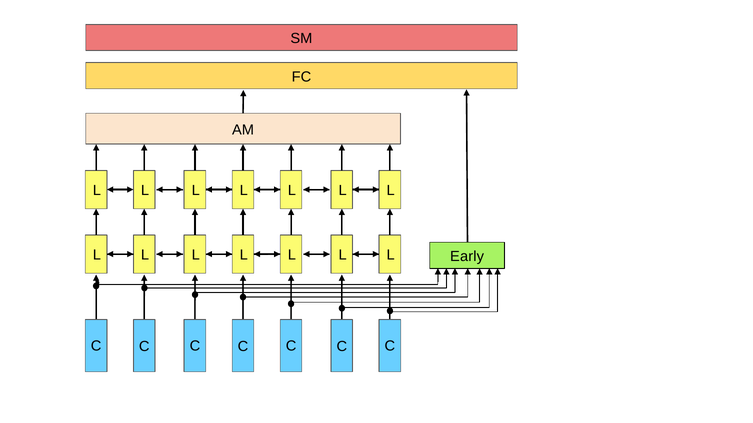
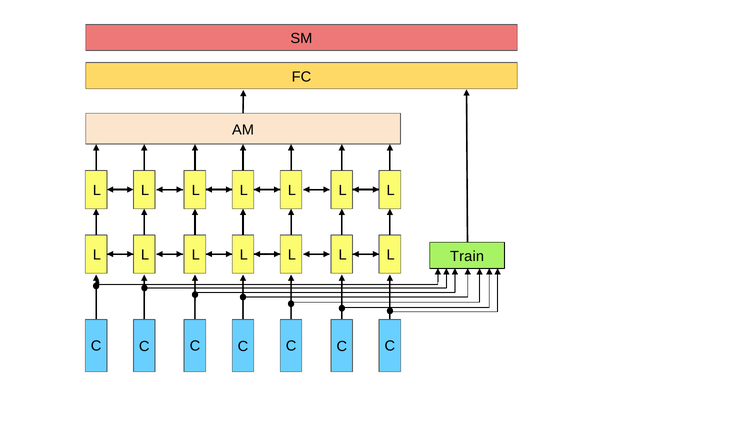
Early: Early -> Train (467, 257)
